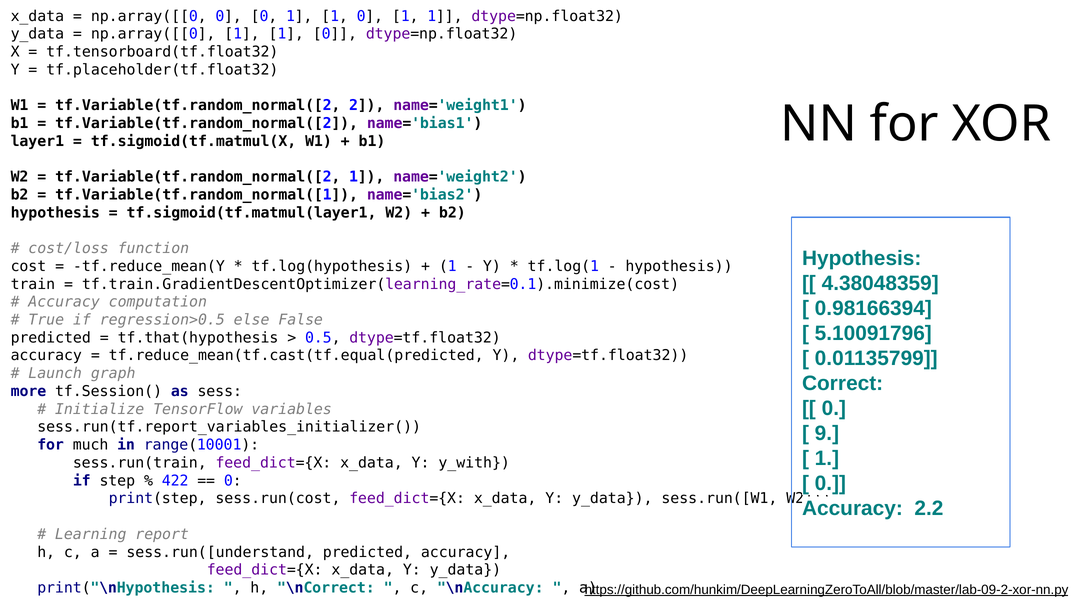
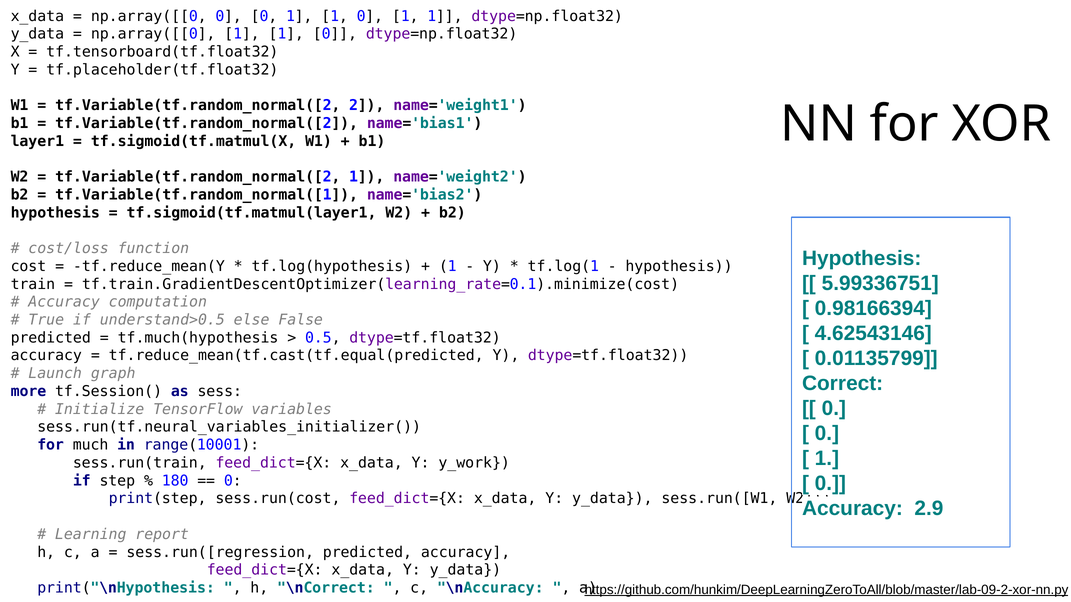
4.38048359: 4.38048359 -> 5.99336751 (880, 284)
regression>0.5: regression>0.5 -> understand>0.5 (162, 320)
5.10091796: 5.10091796 -> 4.62543146 (873, 334)
tf.that(hypothesis: tf.that(hypothesis -> tf.much(hypothesis (198, 338)
sess.run(tf.report_variables_initializer(: sess.run(tf.report_variables_initializer( -> sess.run(tf.neural_variables_initializer( (229, 427)
9: 9 -> 0 (827, 434)
y_with: y_with -> y_work (474, 463)
422: 422 -> 180 (175, 481)
2.2: 2.2 -> 2.9 (929, 509)
sess.run([understand: sess.run([understand -> sess.run([regression (220, 553)
